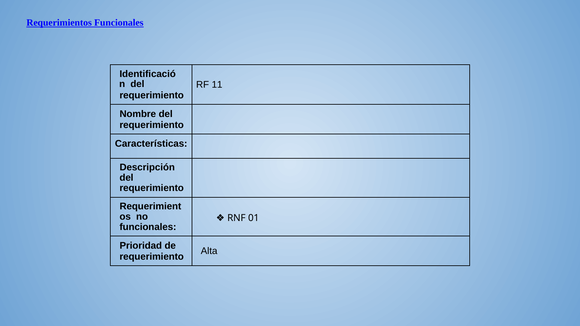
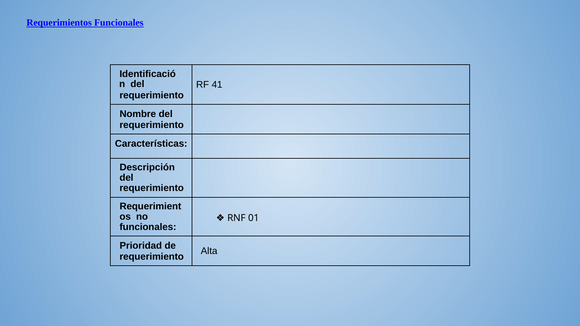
11: 11 -> 41 (217, 85)
